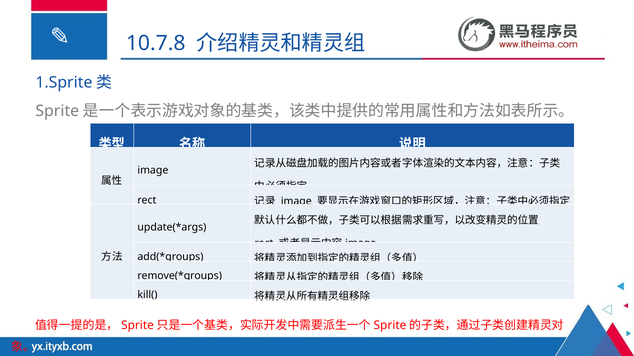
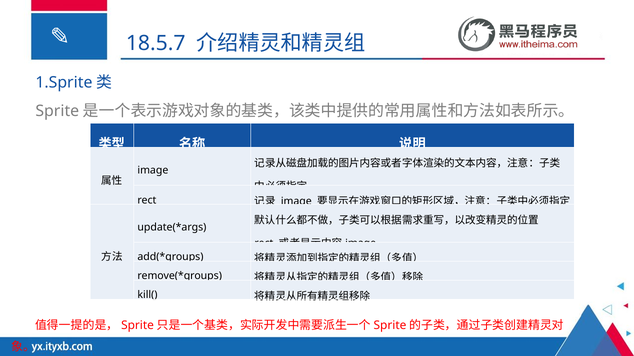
10.7.8: 10.7.8 -> 18.5.7 (156, 44)
